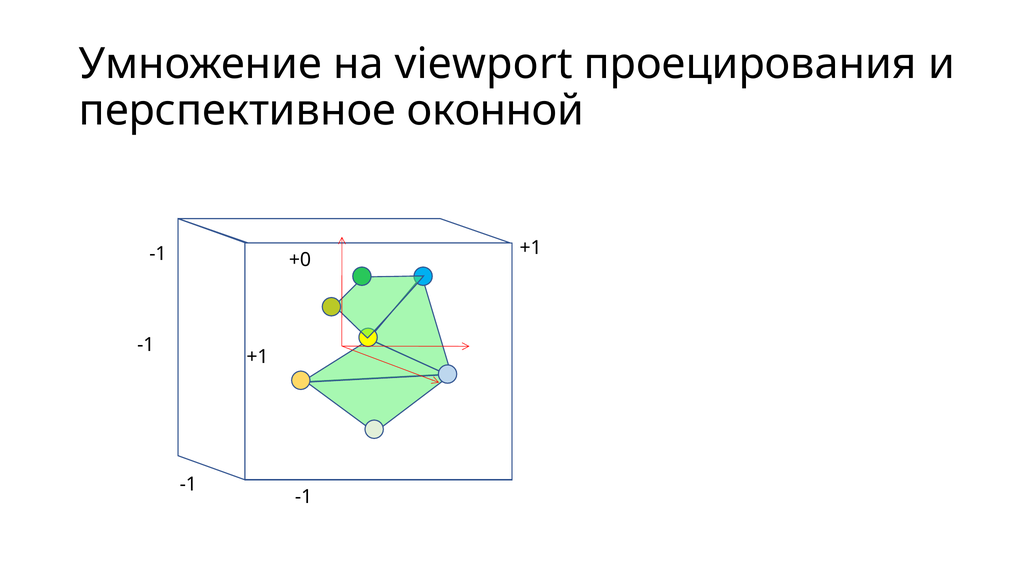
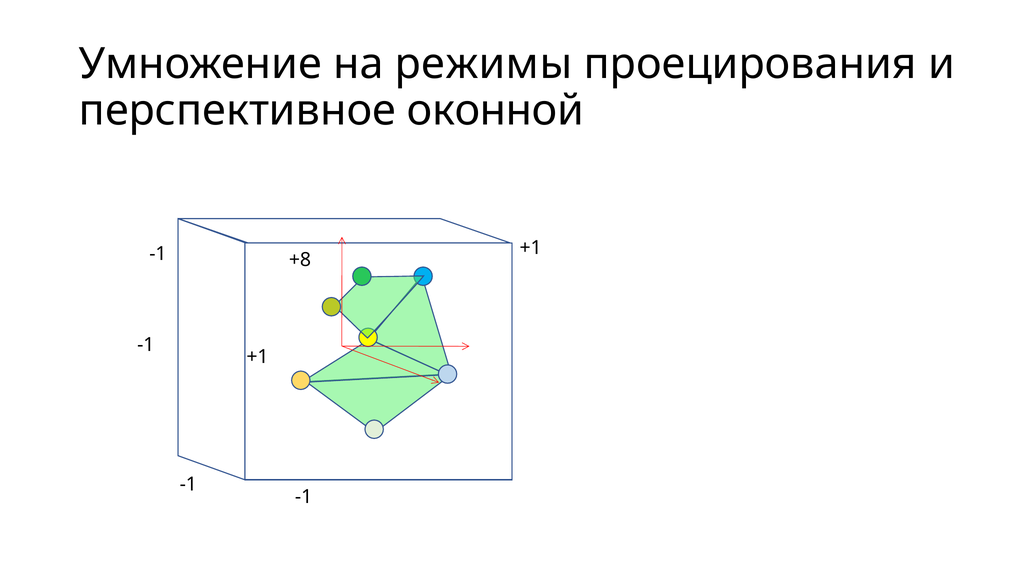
viewport: viewport -> режимы (483, 64)
+0: +0 -> +8 (300, 260)
